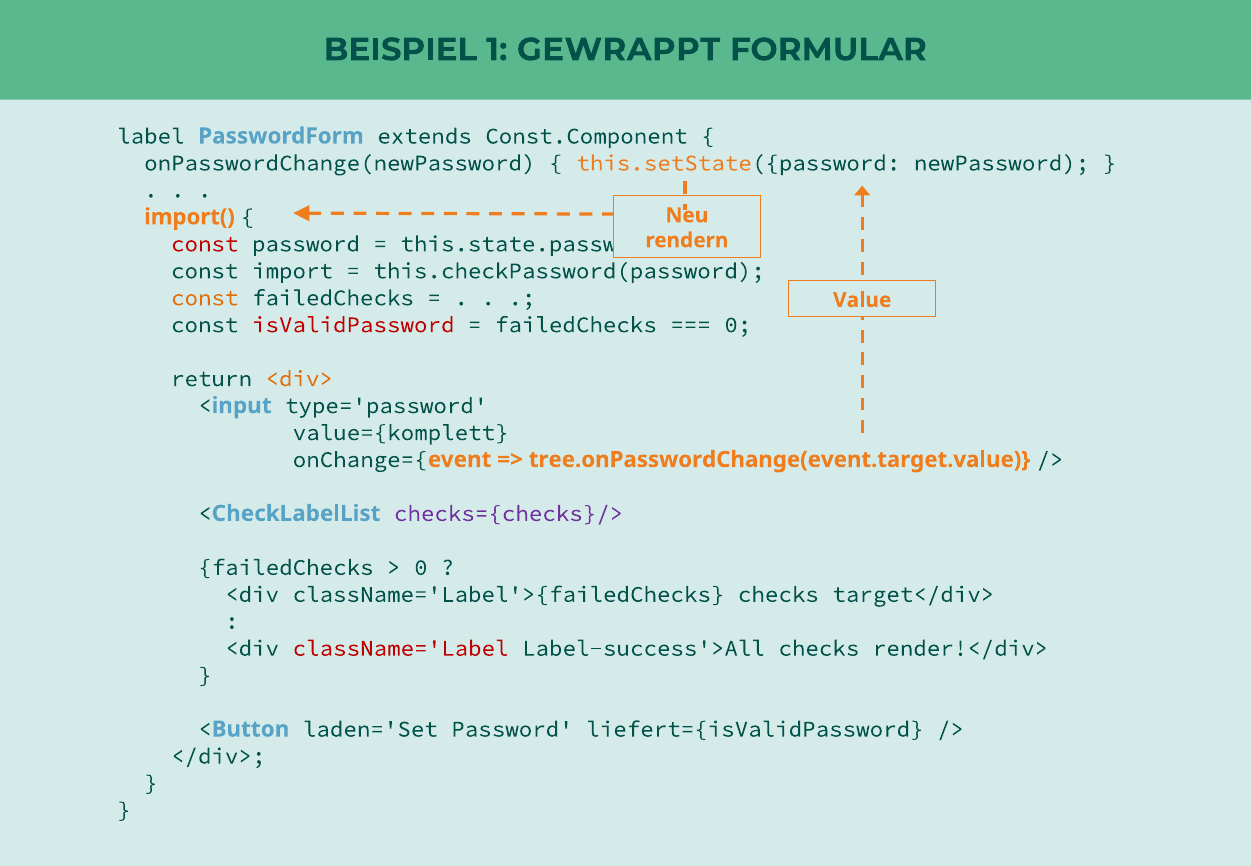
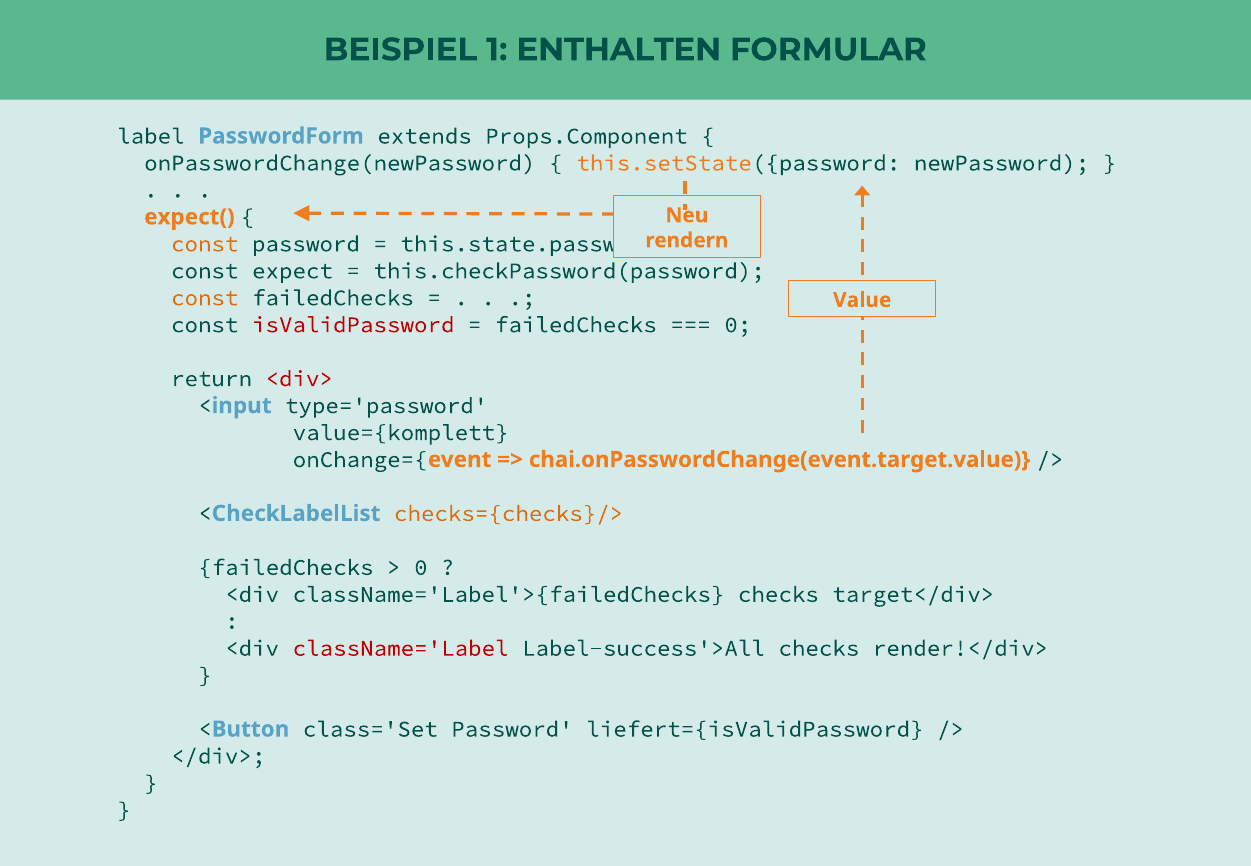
GEWRAPPT: GEWRAPPT -> ENTHALTEN (619, 50)
Const.Component: Const.Component -> Props.Component (586, 136)
import(: import( -> expect( (189, 217)
const colour: red -> orange (205, 244)
import: import -> expect (292, 271)
<div> colour: orange -> red (299, 379)
tree.onPasswordChange(event.target.value: tree.onPasswordChange(event.target.value -> chai.onPasswordChange(event.target.value (779, 460)
checks={checks}/> colour: purple -> orange (509, 514)
laden='Set: laden='Set -> class='Set (370, 729)
